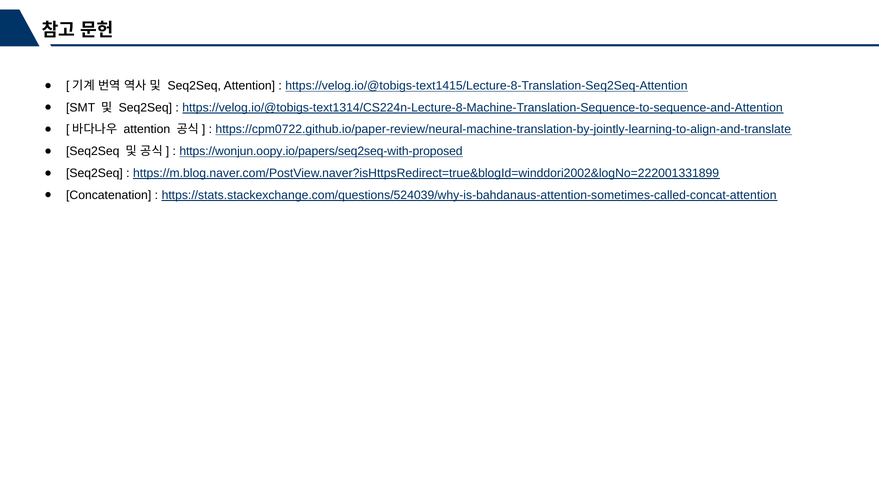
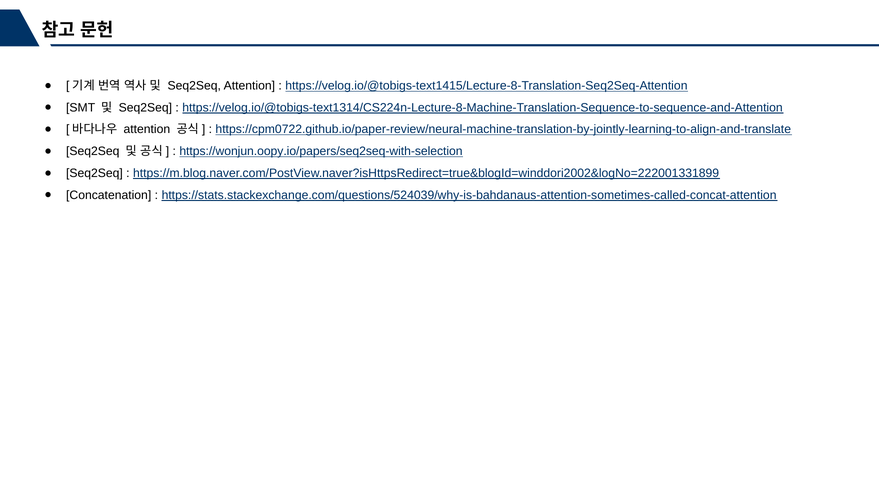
https://wonjun.oopy.io/papers/seq2seq-with-proposed: https://wonjun.oopy.io/papers/seq2seq-with-proposed -> https://wonjun.oopy.io/papers/seq2seq-with-selection (321, 151)
